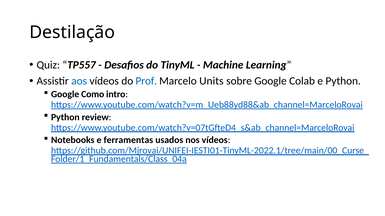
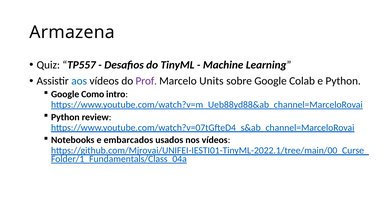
Destilação: Destilação -> Armazena (72, 32)
Prof colour: blue -> purple (146, 81)
ferramentas: ferramentas -> embarcados (128, 140)
